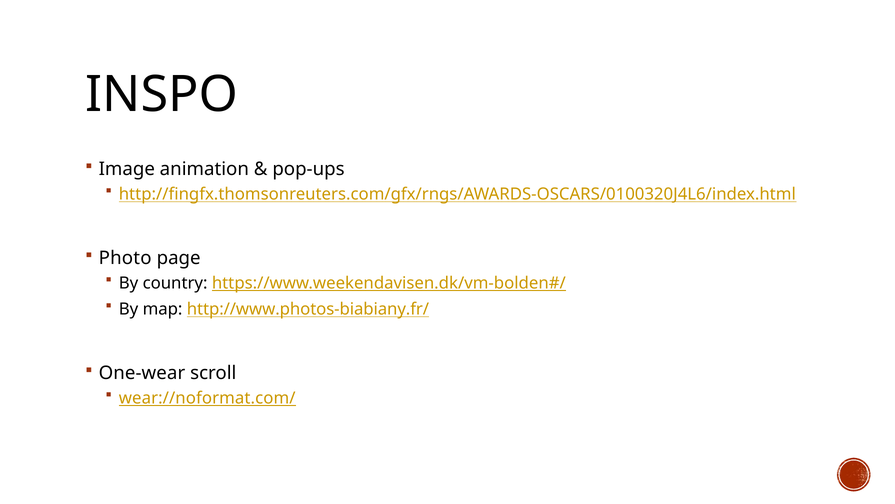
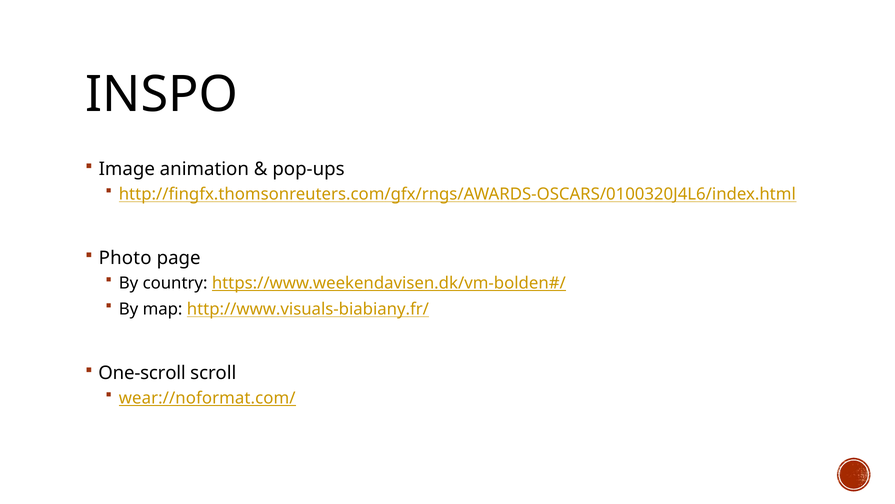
http://www.photos-biabiany.fr/: http://www.photos-biabiany.fr/ -> http://www.visuals-biabiany.fr/ (308, 309)
One-wear: One-wear -> One-scroll (142, 373)
